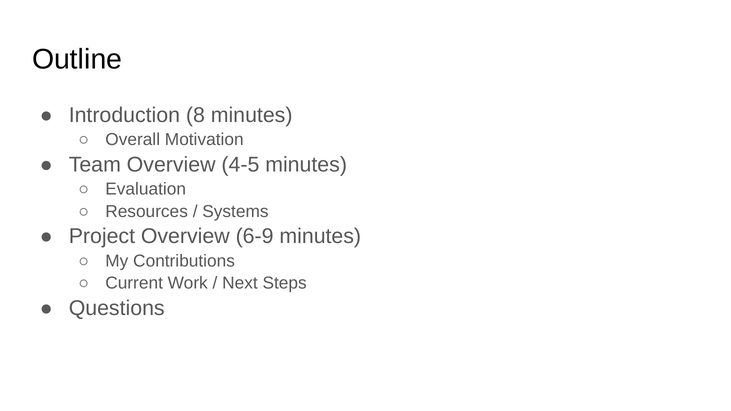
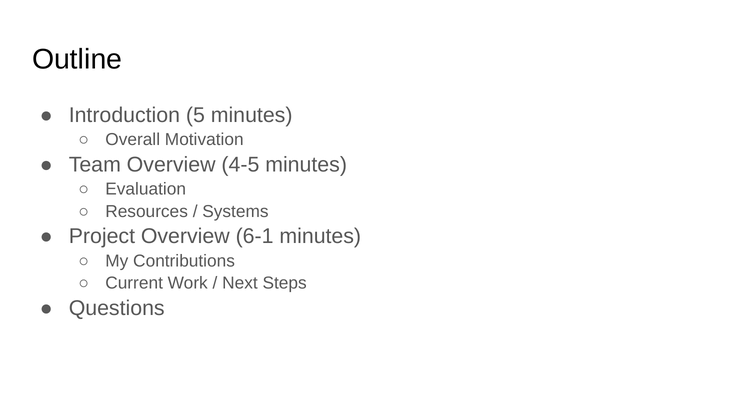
8: 8 -> 5 (195, 115)
6-9: 6-9 -> 6-1 (255, 237)
